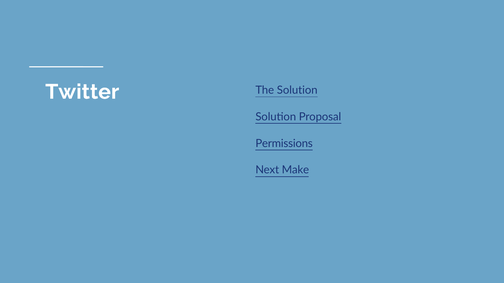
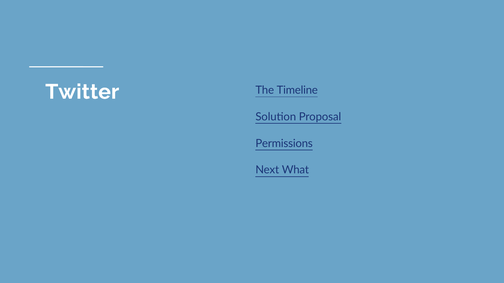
The Solution: Solution -> Timeline (297, 90)
Make: Make -> What (295, 170)
